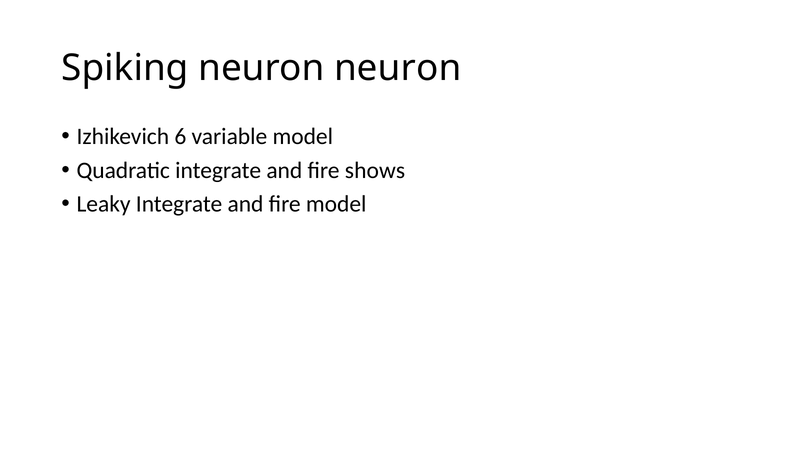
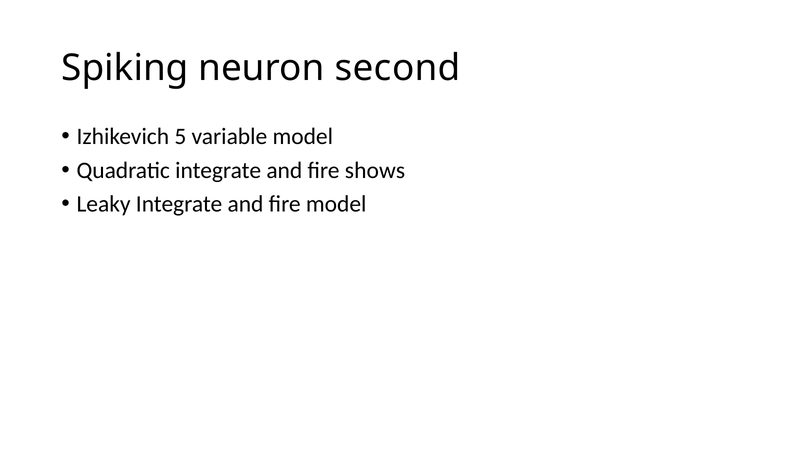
neuron neuron: neuron -> second (398, 68)
6: 6 -> 5 (180, 136)
